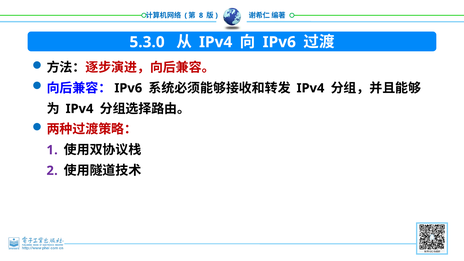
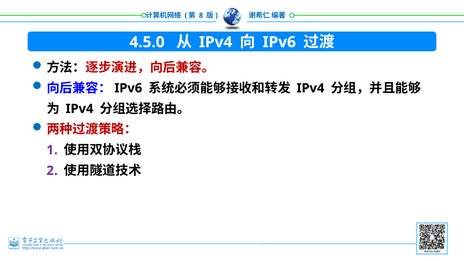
5.3.0: 5.3.0 -> 4.5.0 (147, 42)
